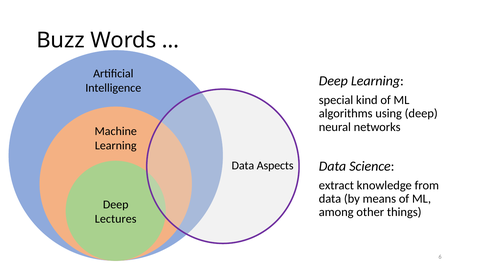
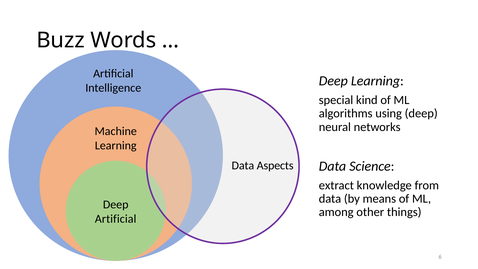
Lectures: Lectures -> Artificial (116, 219)
